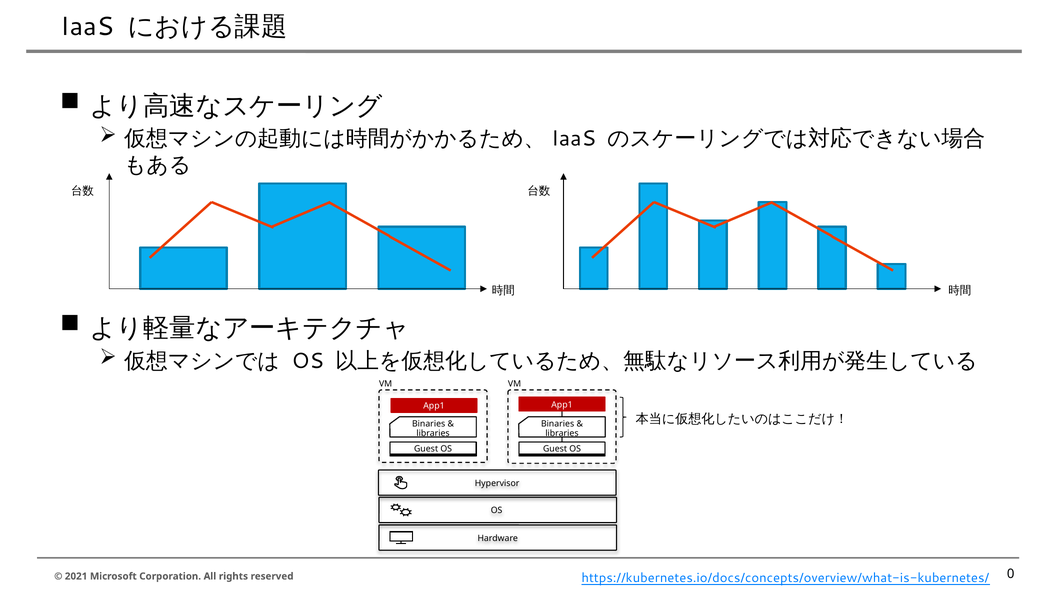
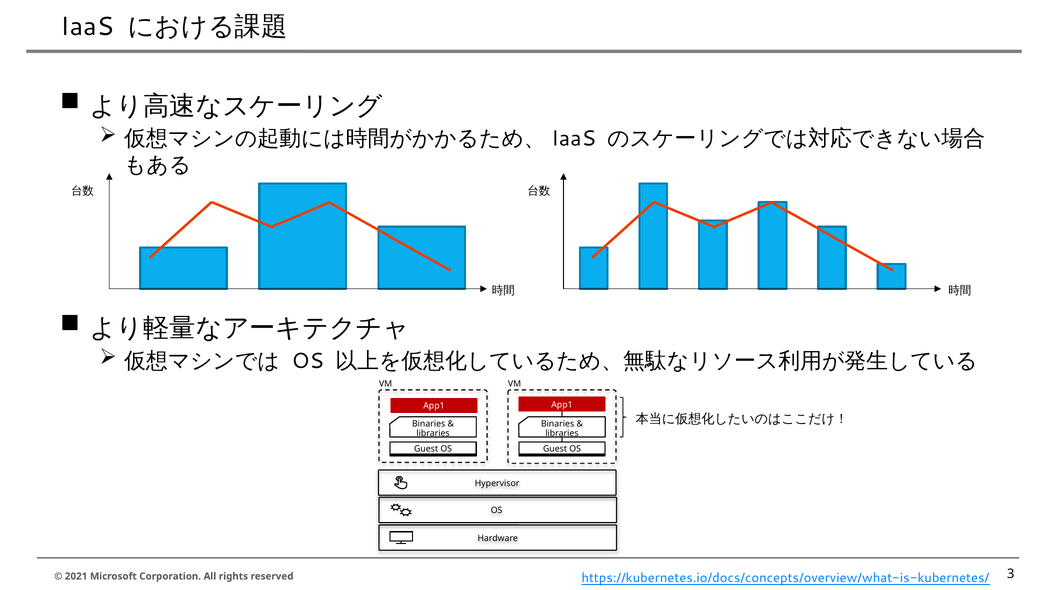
0: 0 -> 3 (1011, 574)
